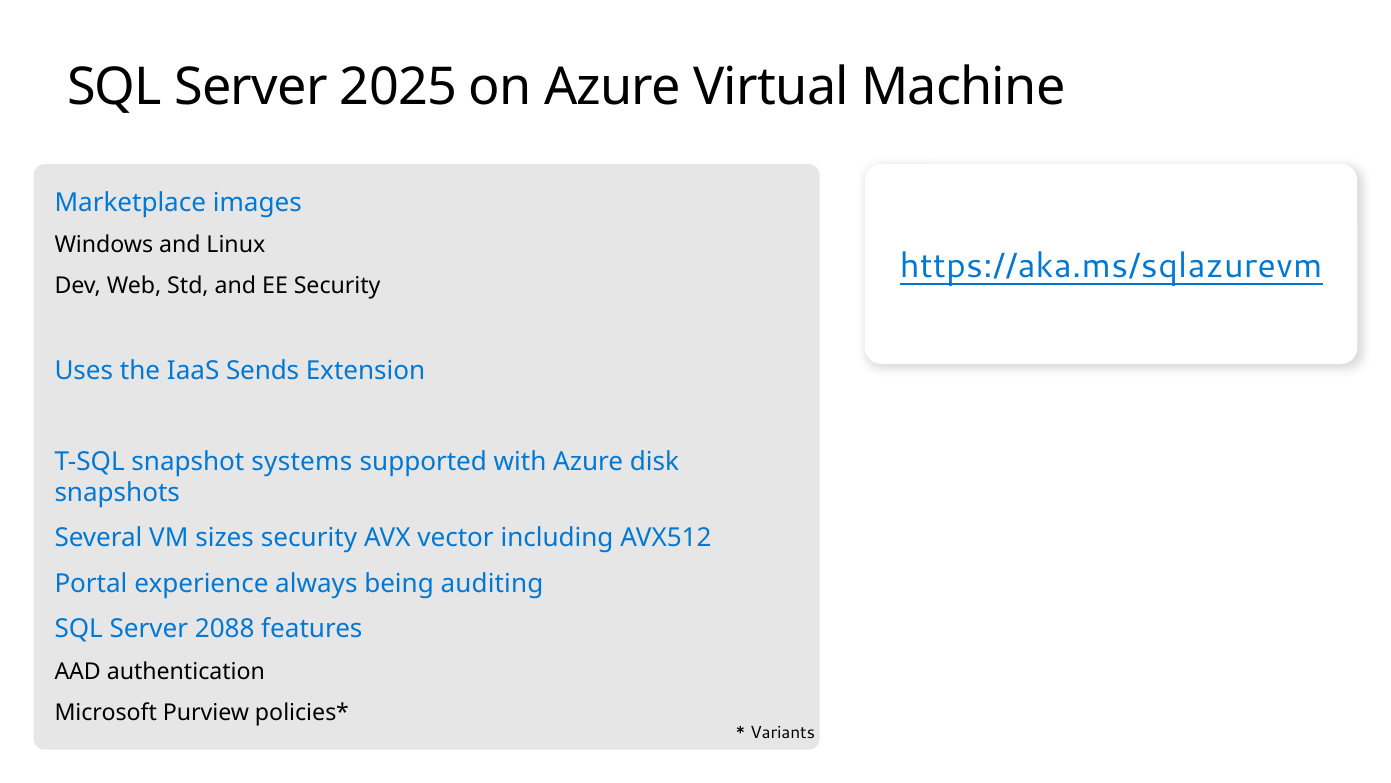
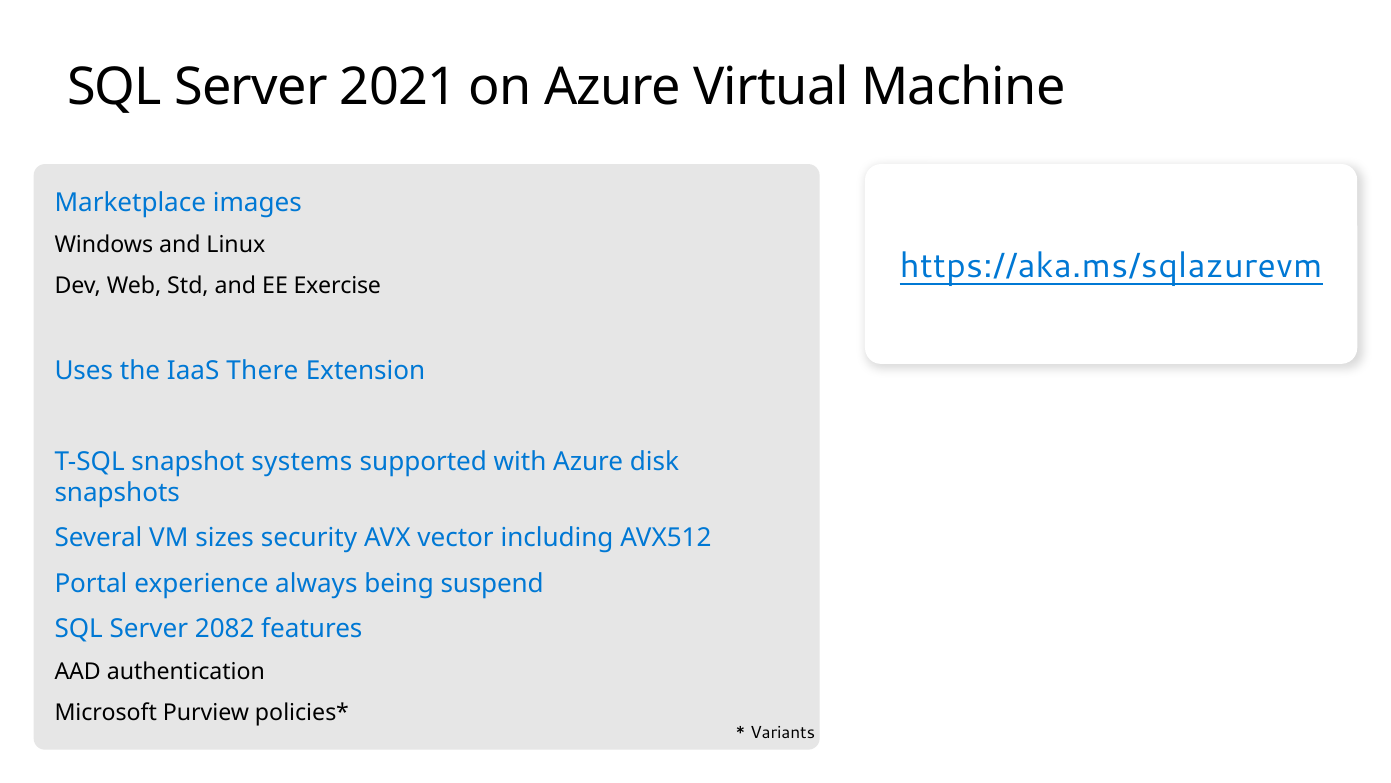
2025: 2025 -> 2021 (399, 87)
EE Security: Security -> Exercise (337, 286)
Sends: Sends -> There (262, 371)
auditing: auditing -> suspend (492, 583)
2088: 2088 -> 2082 (225, 628)
